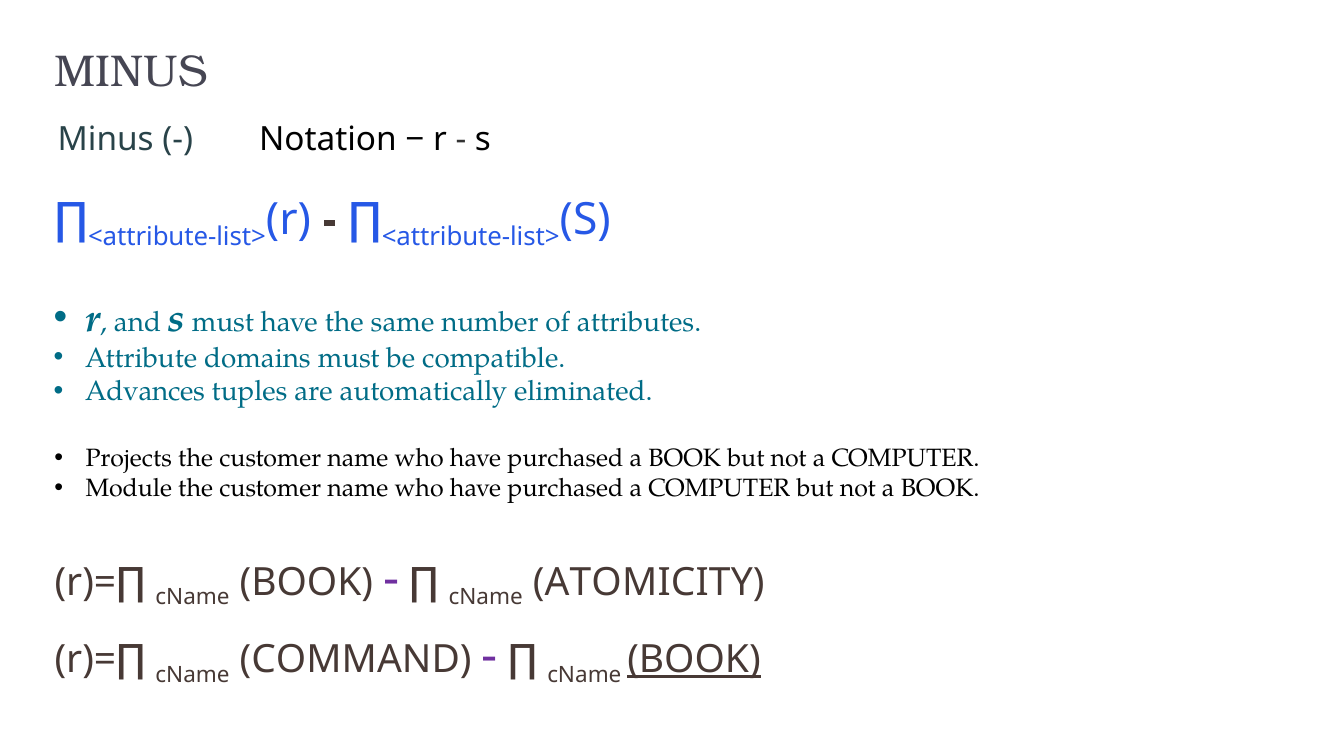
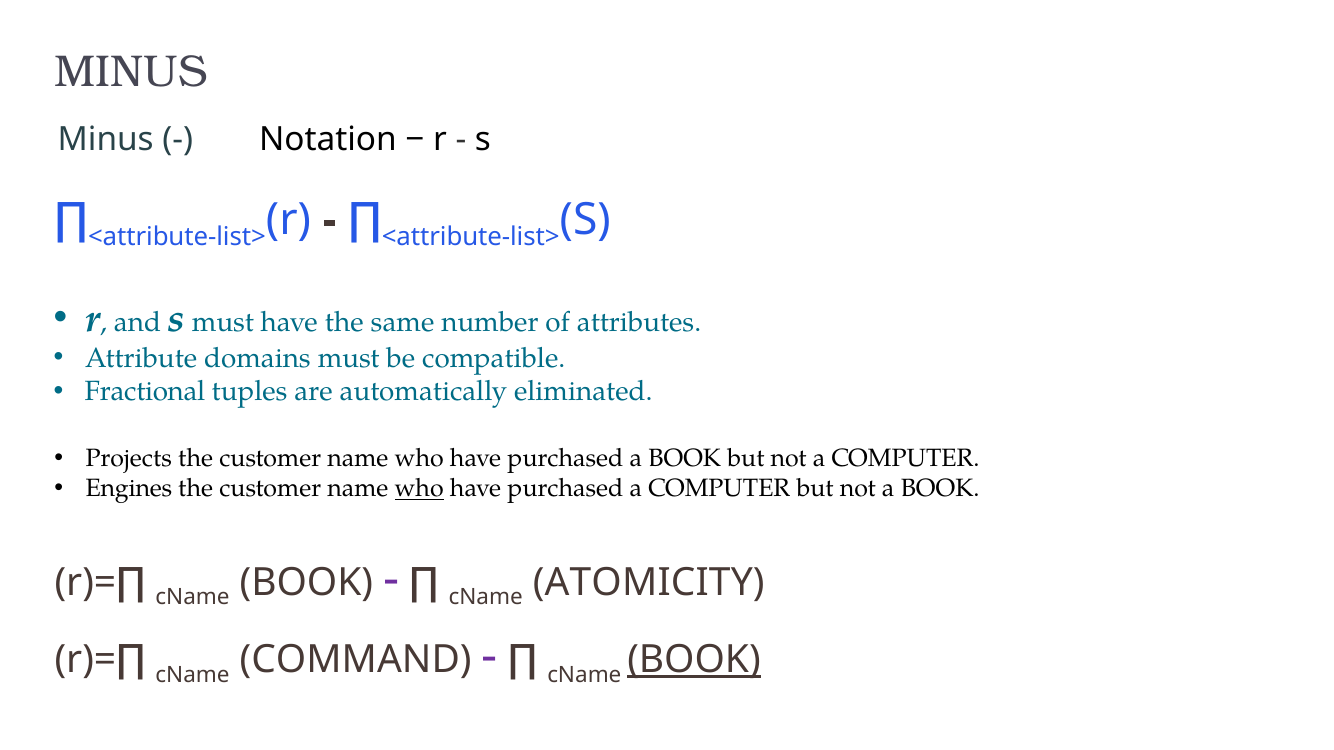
Advances: Advances -> Fractional (145, 392)
Module: Module -> Engines (129, 489)
who underline: none -> present (419, 489)
